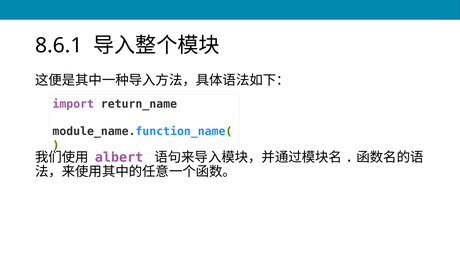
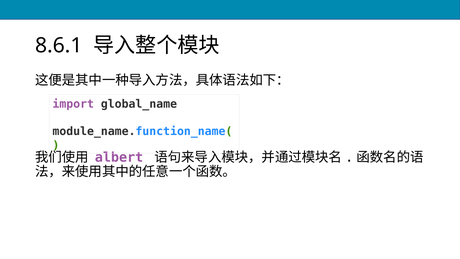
return_name: return_name -> global_name (139, 104)
